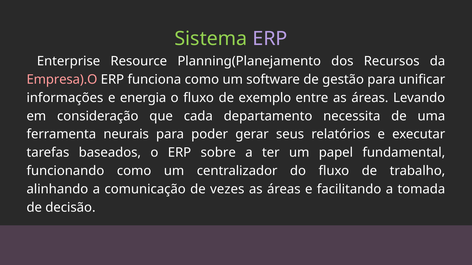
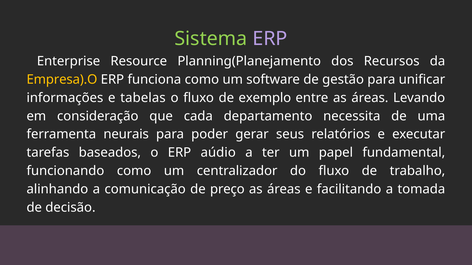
Empresa).O colour: pink -> yellow (62, 80)
energia: energia -> tabelas (143, 98)
sobre: sobre -> aúdio (218, 153)
vezes: vezes -> preço (227, 190)
